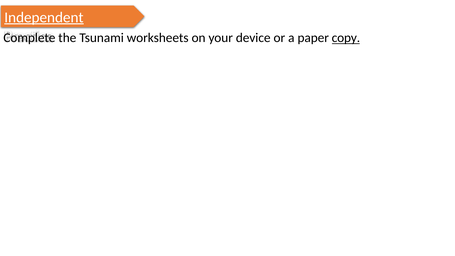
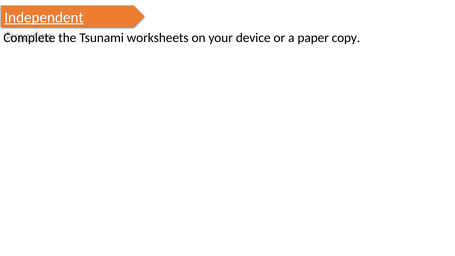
copy underline: present -> none (346, 38)
